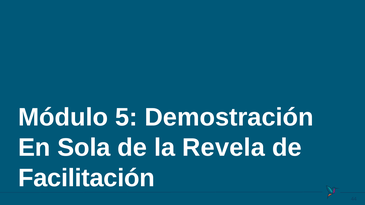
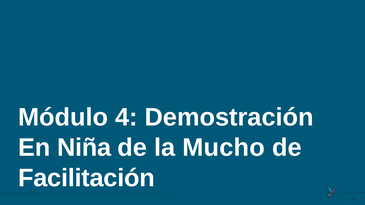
5: 5 -> 4 (126, 117)
Sola: Sola -> Niña (84, 148)
Revela: Revela -> Mucho (224, 148)
